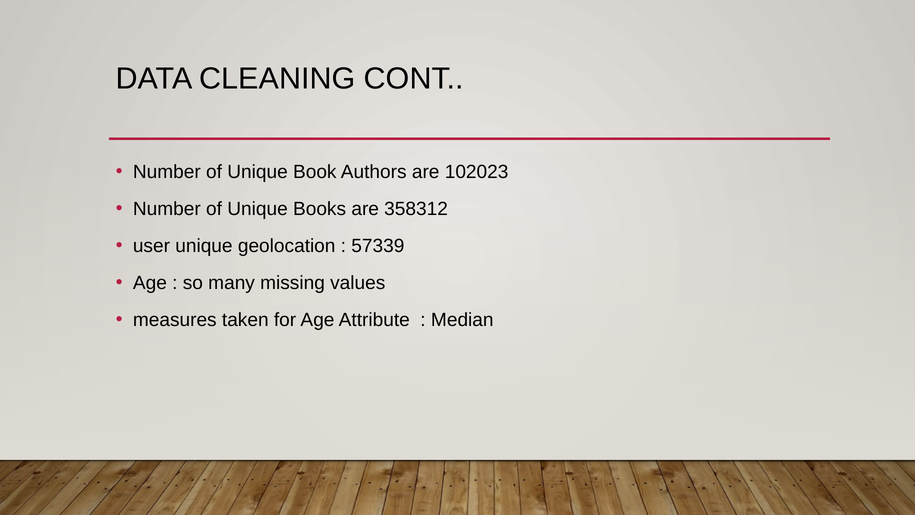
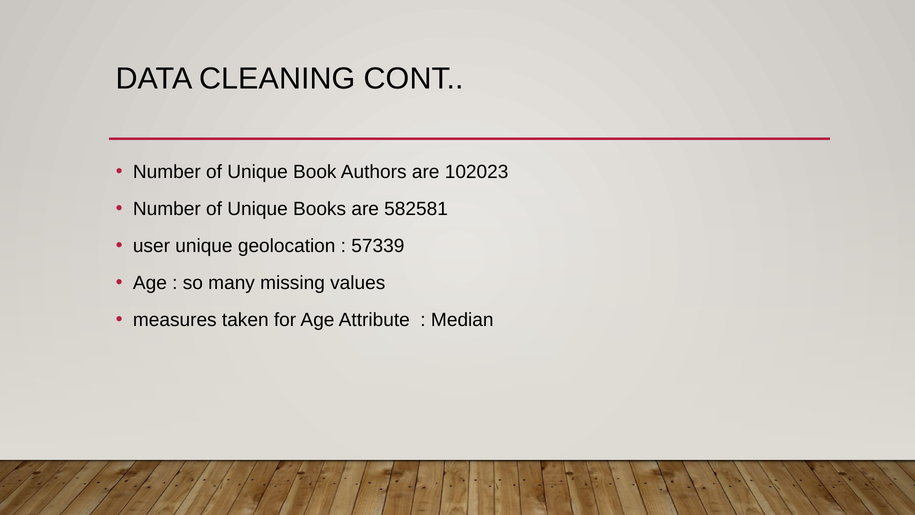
358312: 358312 -> 582581 (416, 209)
